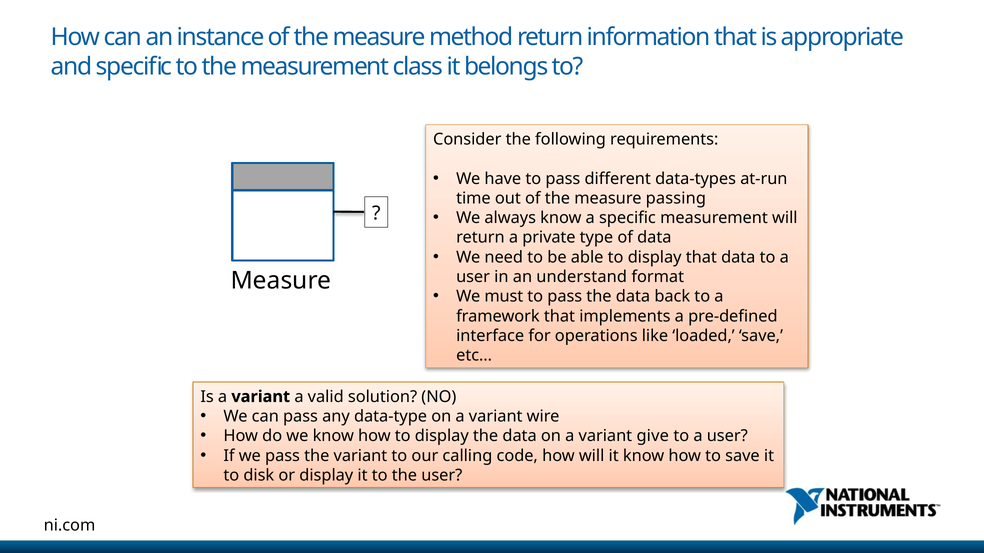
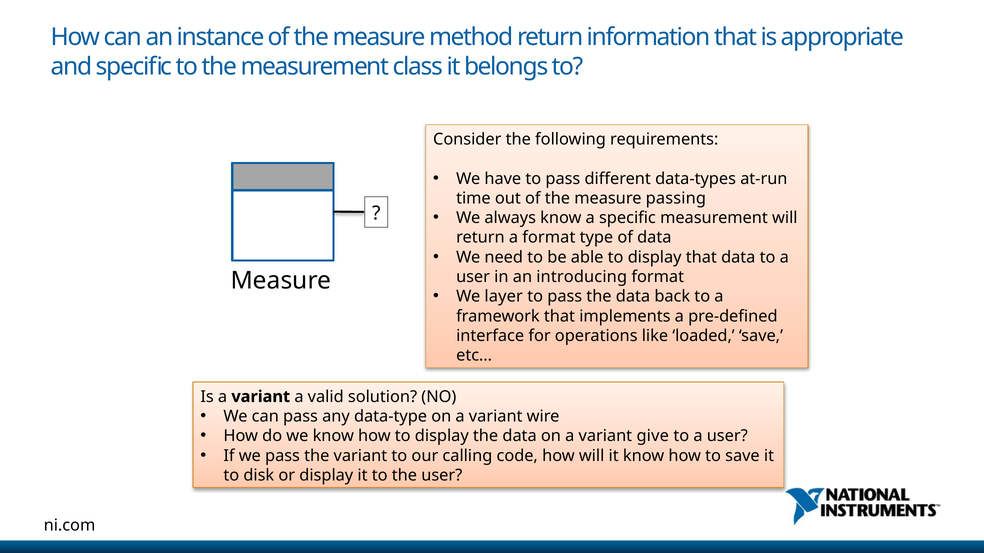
a private: private -> format (549, 238)
understand: understand -> introducing (582, 277)
must: must -> layer (504, 297)
